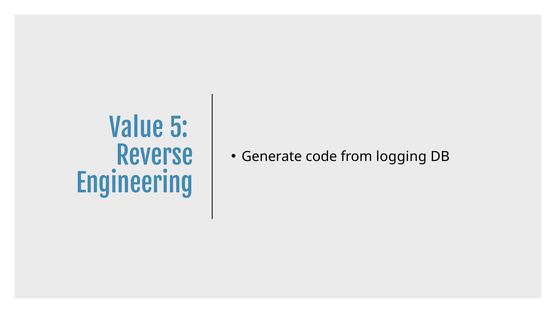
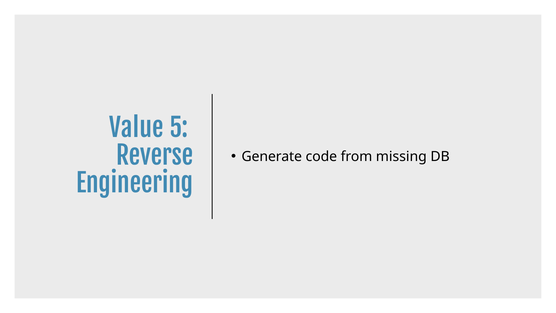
logging: logging -> missing (401, 156)
